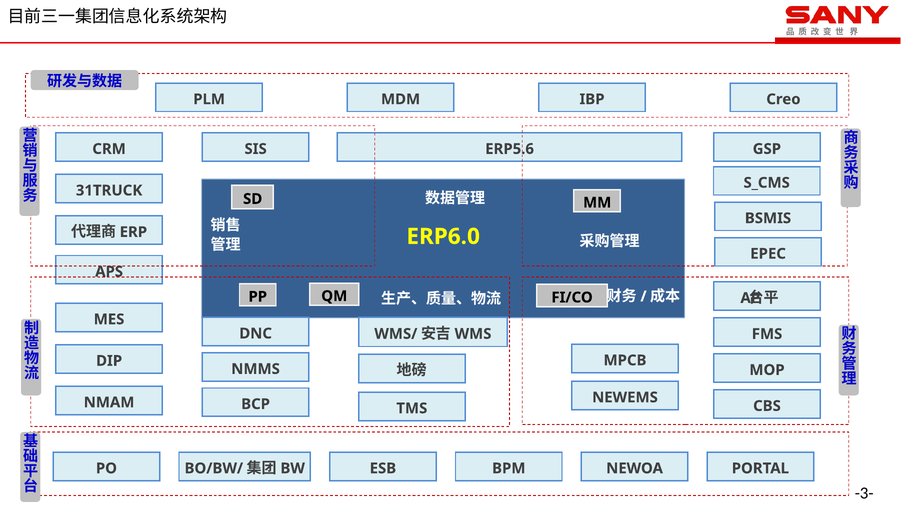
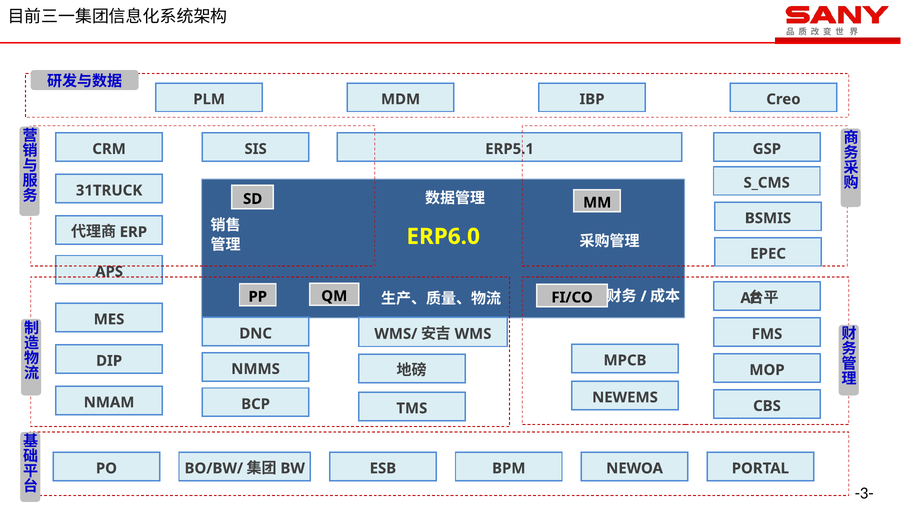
ERP5.6: ERP5.6 -> ERP5.1 (510, 149)
